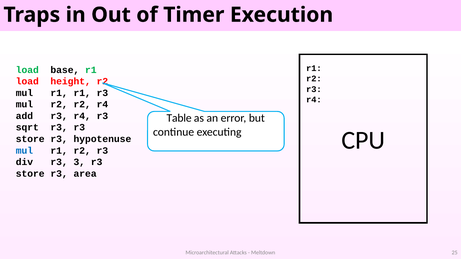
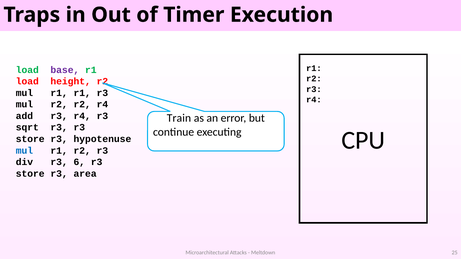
base colour: black -> purple (65, 70)
Table: Table -> Train (179, 118)
3: 3 -> 6 (79, 162)
